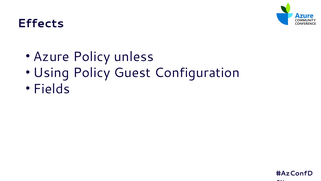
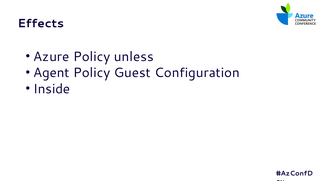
Using: Using -> Agent (51, 73)
Fields: Fields -> Inside (52, 89)
